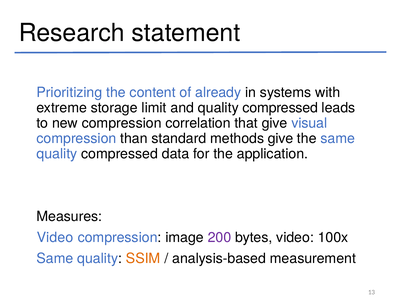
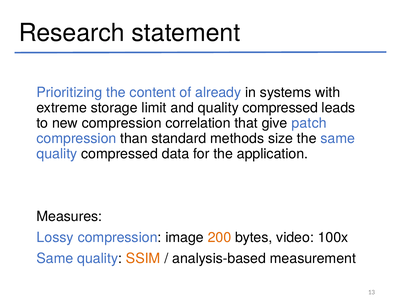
visual: visual -> patch (309, 123)
methods give: give -> size (281, 138)
Video: Video -> Lossy (55, 237)
200 colour: purple -> orange (219, 237)
